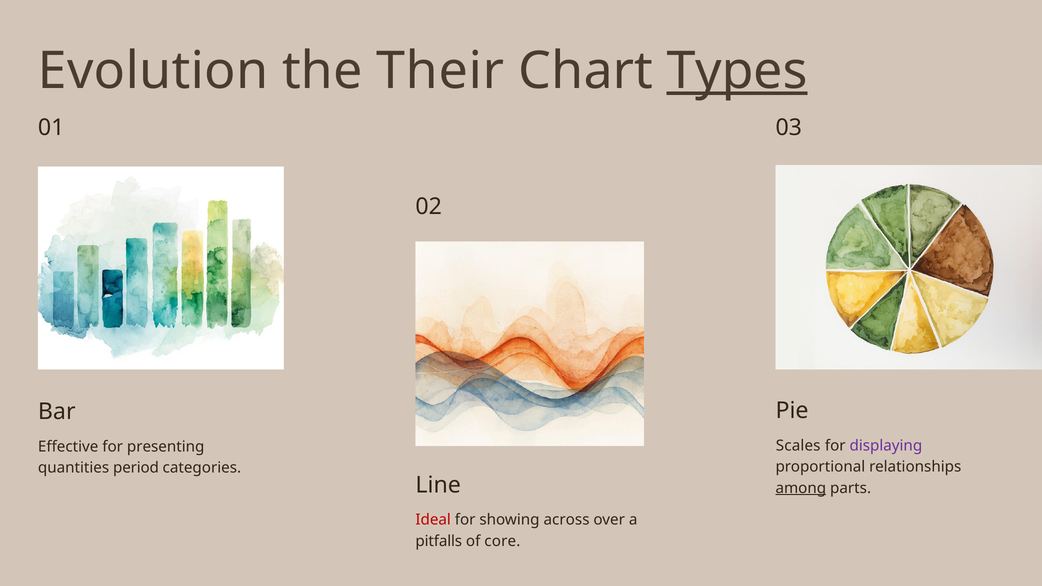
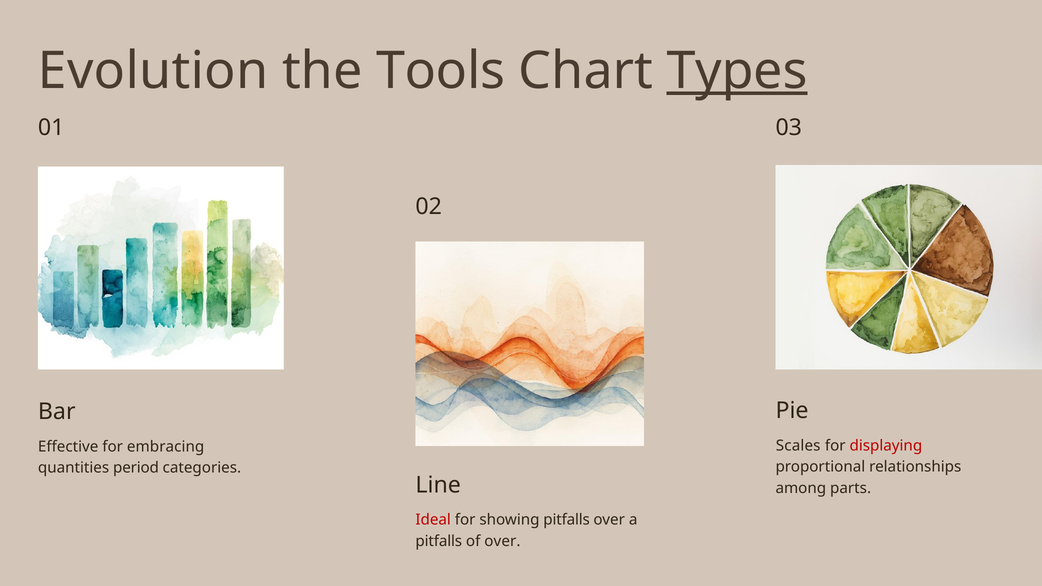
Their: Their -> Tools (441, 71)
displaying colour: purple -> red (886, 446)
presenting: presenting -> embracing (166, 447)
among underline: present -> none (801, 488)
showing across: across -> pitfalls (567, 520)
of core: core -> over (502, 541)
